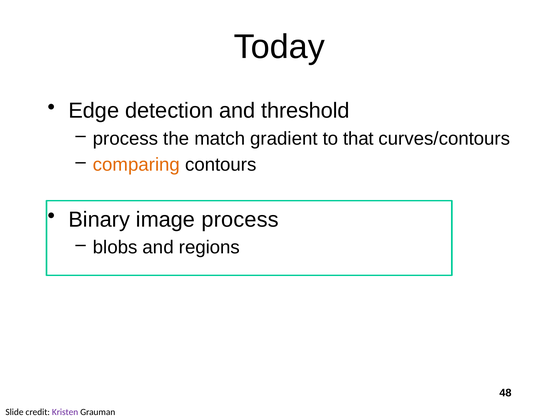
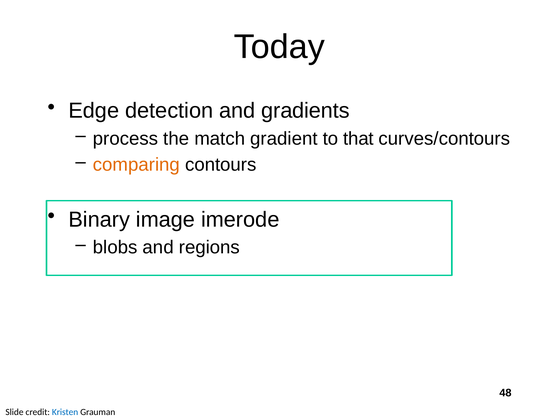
threshold: threshold -> gradients (305, 111)
image process: process -> imerode (240, 219)
Kristen colour: purple -> blue (65, 411)
